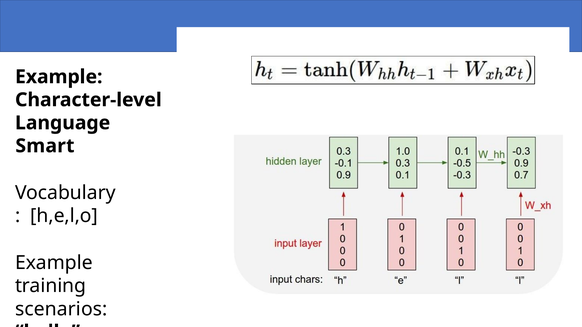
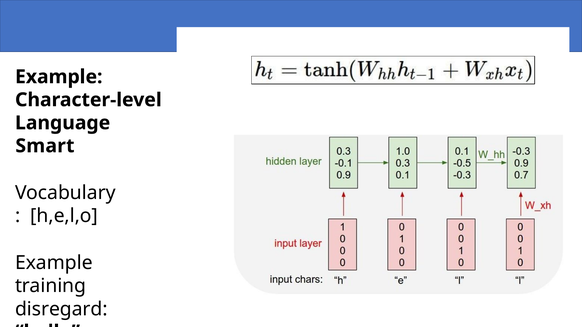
scenarios: scenarios -> disregard (61, 309)
